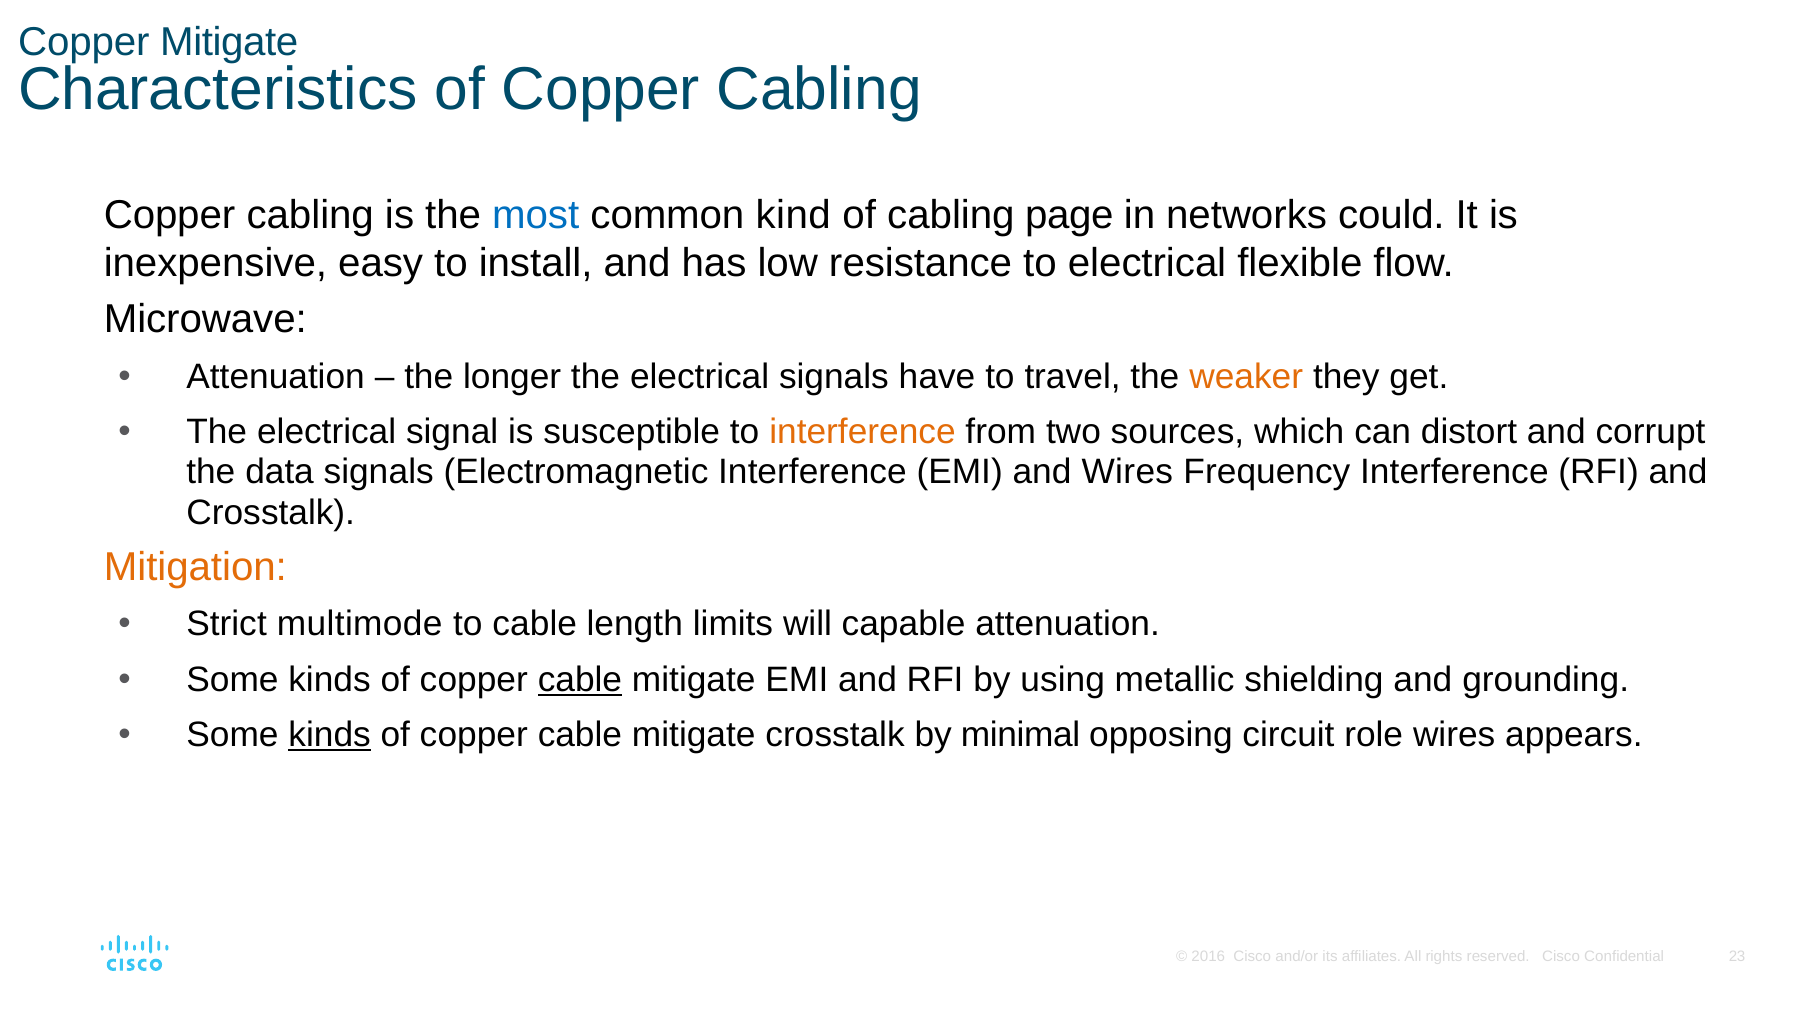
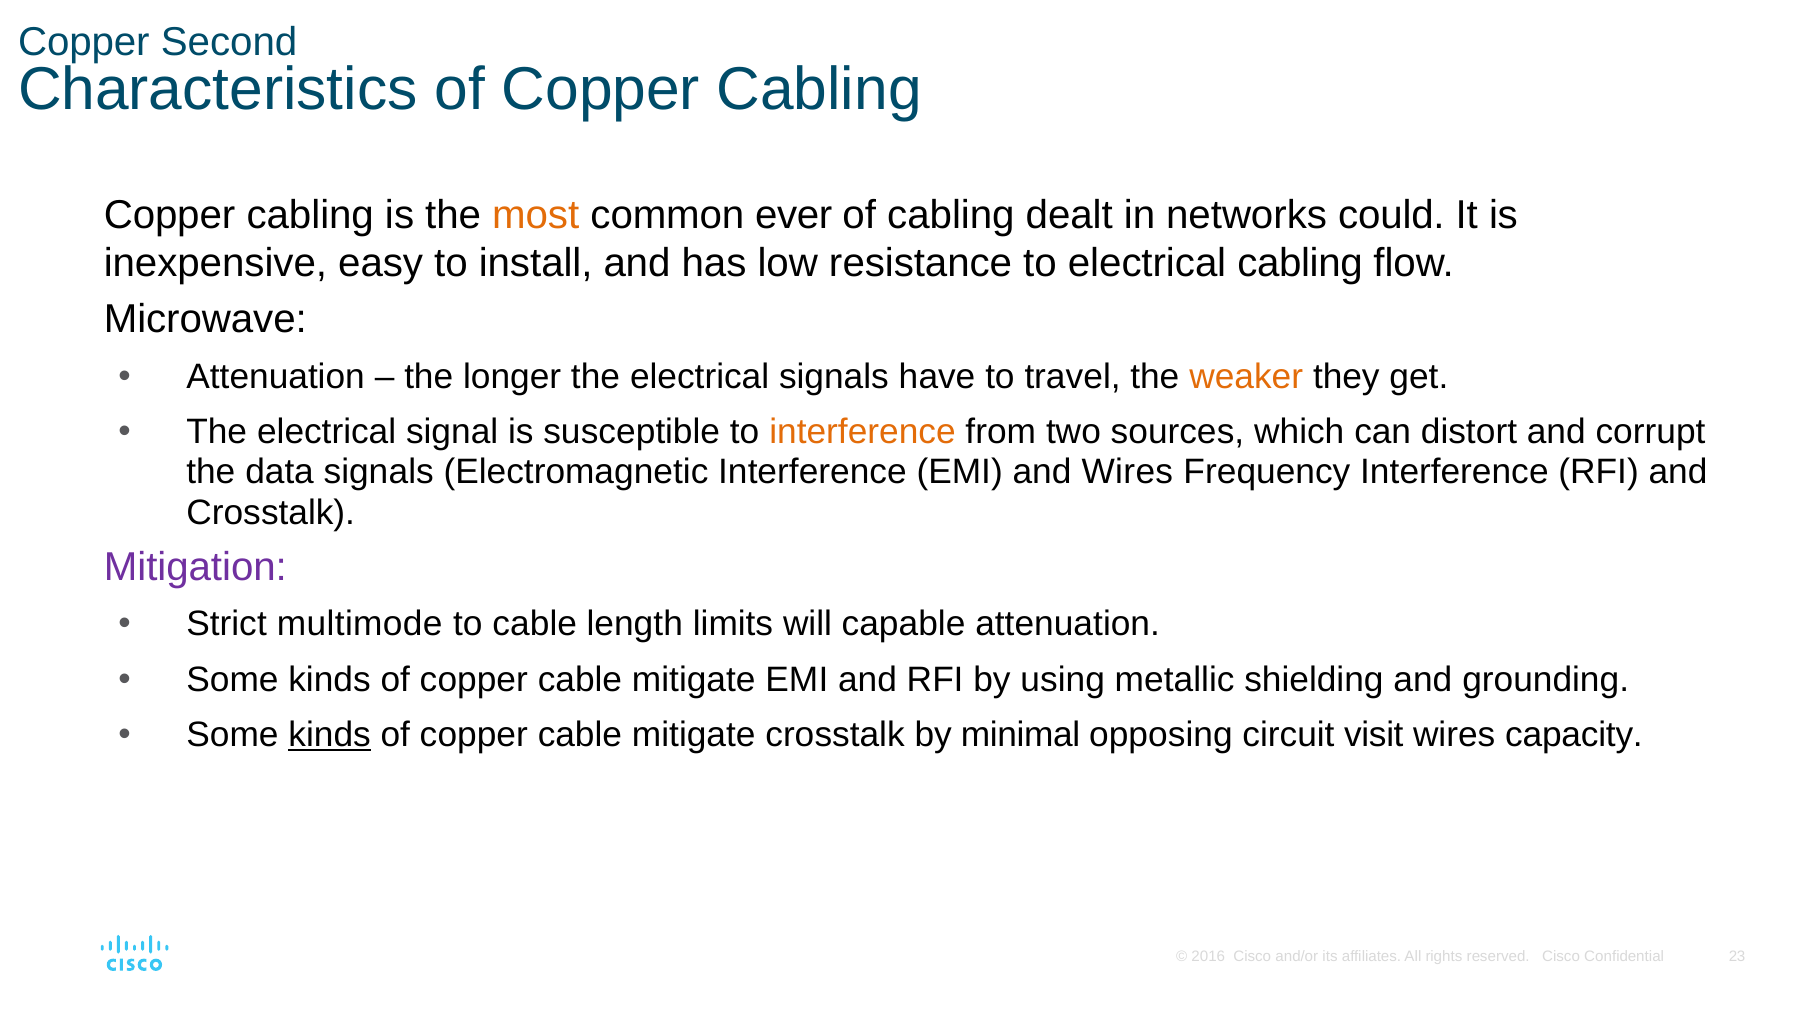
Copper Mitigate: Mitigate -> Second (229, 42)
most colour: blue -> orange (536, 215)
kind: kind -> ever (794, 215)
page: page -> dealt (1069, 215)
electrical flexible: flexible -> cabling (1300, 263)
Mitigation colour: orange -> purple (195, 567)
cable underline: present -> none (580, 680)
role: role -> visit (1374, 735)
appears: appears -> capacity (1574, 735)
